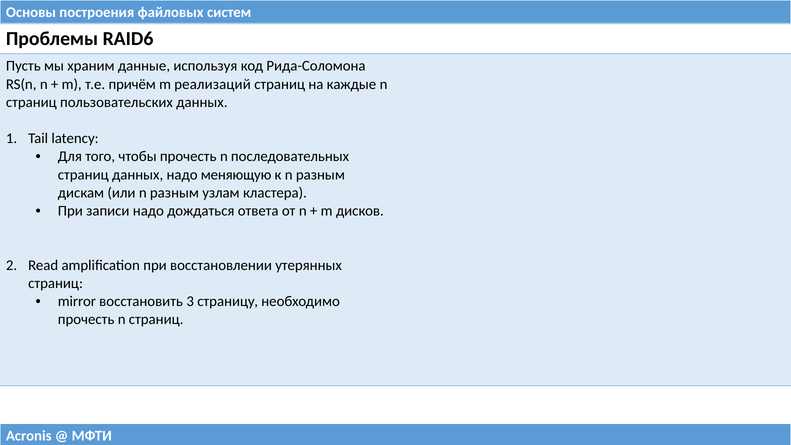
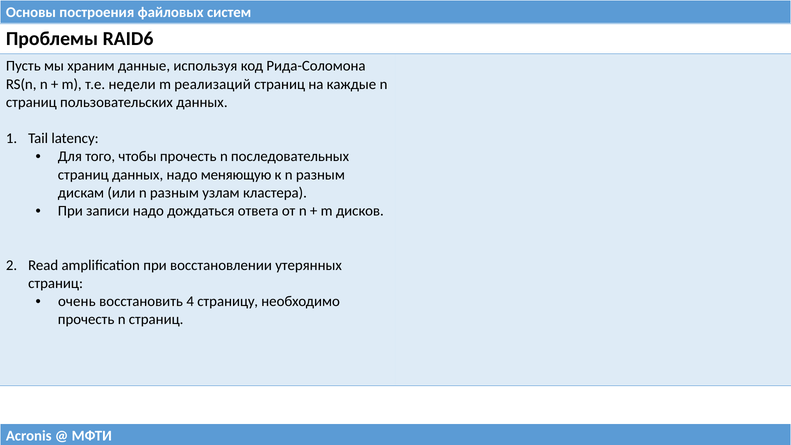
причём: причём -> недели (132, 84)
mirror: mirror -> очень (77, 301)
3: 3 -> 4 (190, 301)
